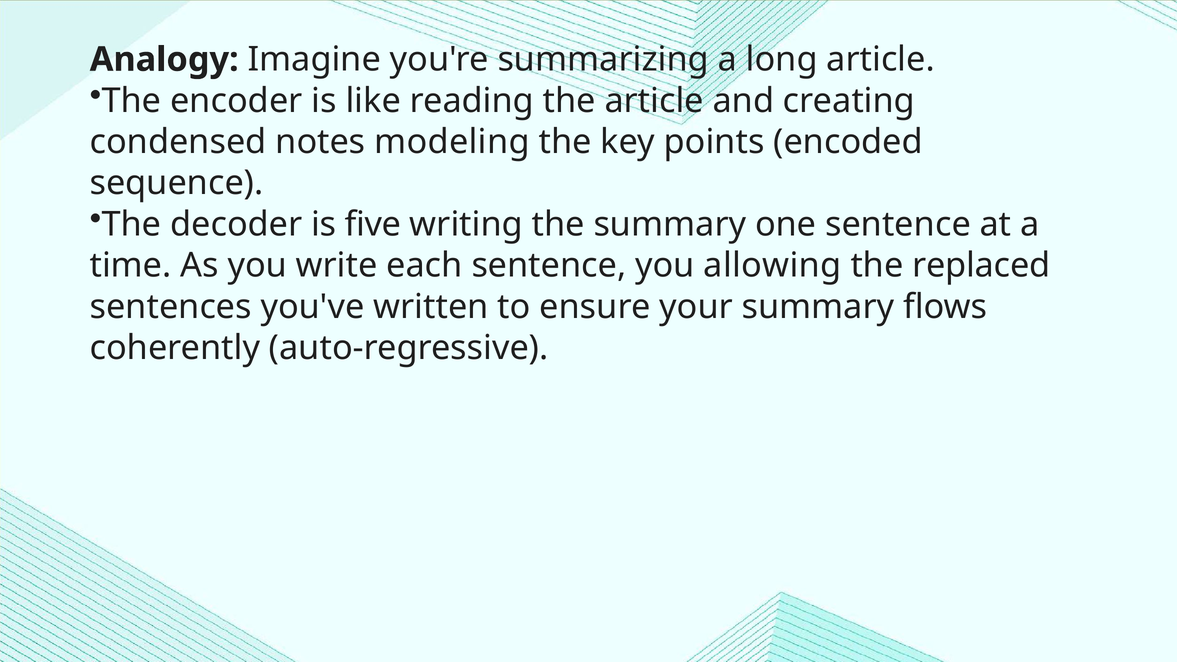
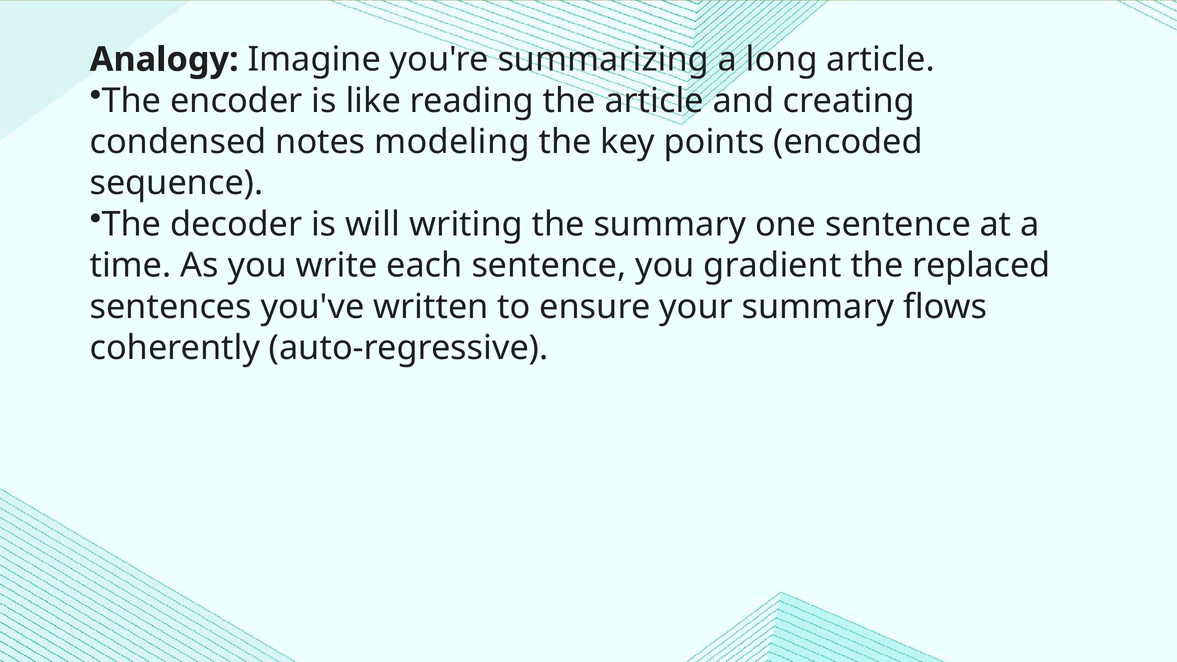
five: five -> will (373, 224)
allowing: allowing -> gradient (773, 266)
